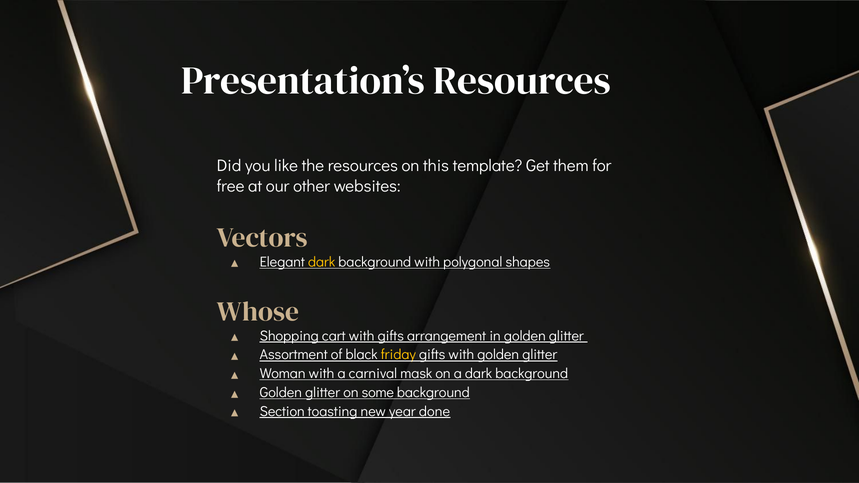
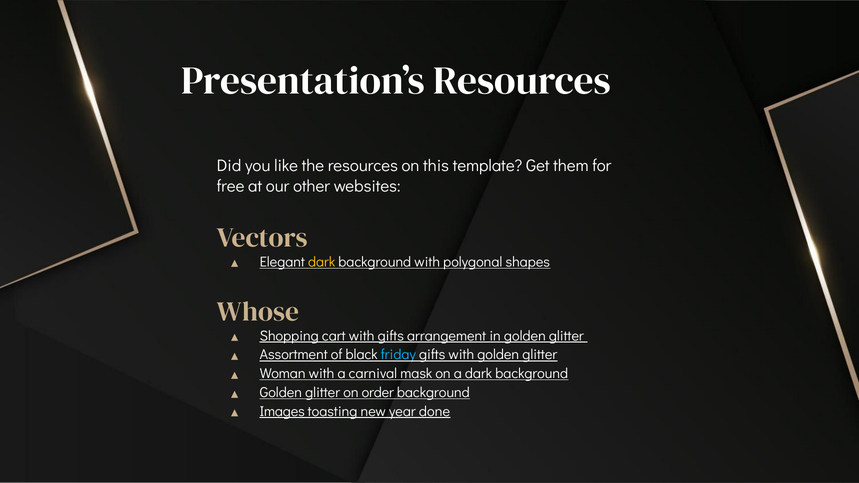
friday colour: yellow -> light blue (398, 355)
some: some -> order (378, 393)
Section: Section -> Images (282, 412)
